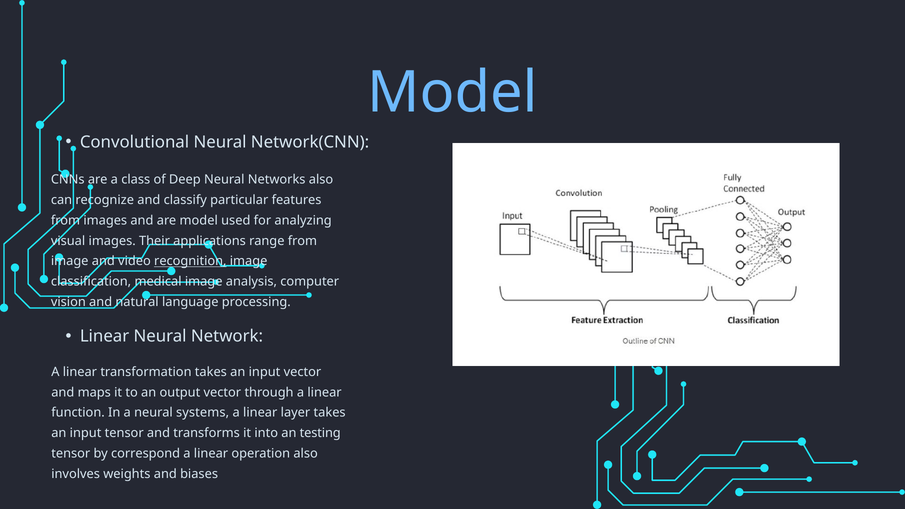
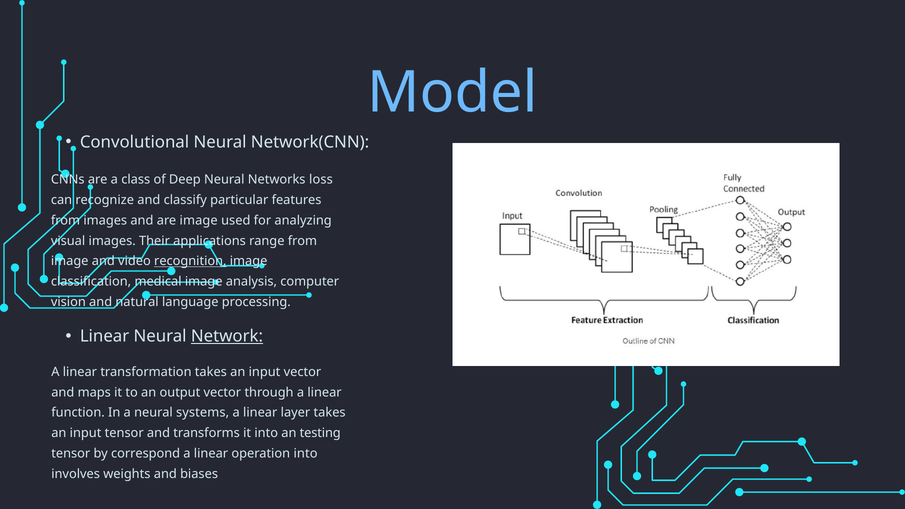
Networks also: also -> loss (321, 179)
are model: model -> image (199, 220)
Network underline: none -> present (227, 336)
operation also: also -> into (306, 454)
